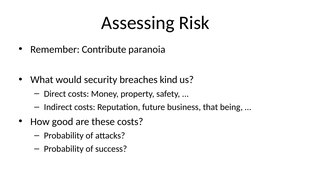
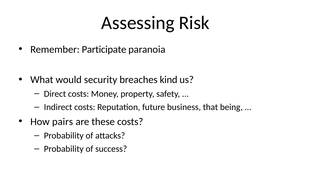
Contribute: Contribute -> Participate (104, 49)
good: good -> pairs (63, 122)
